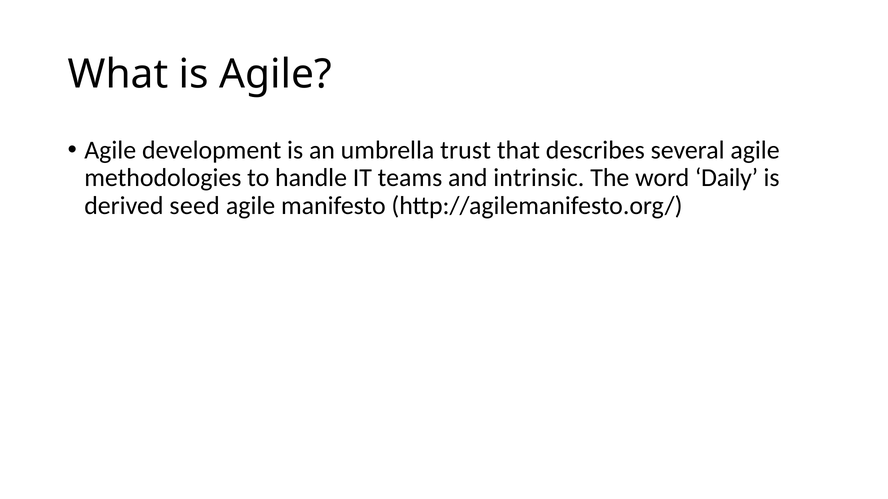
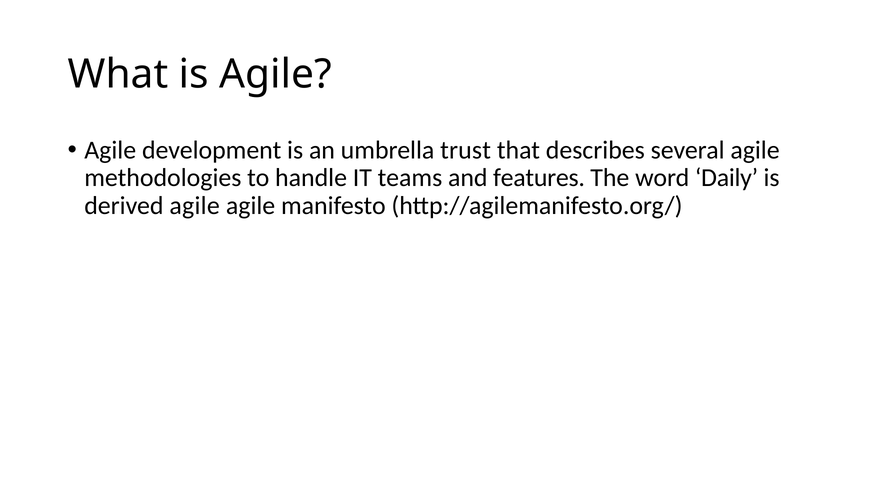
intrinsic: intrinsic -> features (539, 178)
derived seed: seed -> agile (195, 206)
